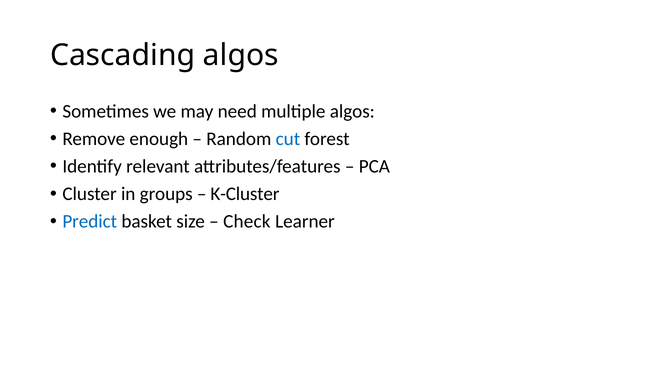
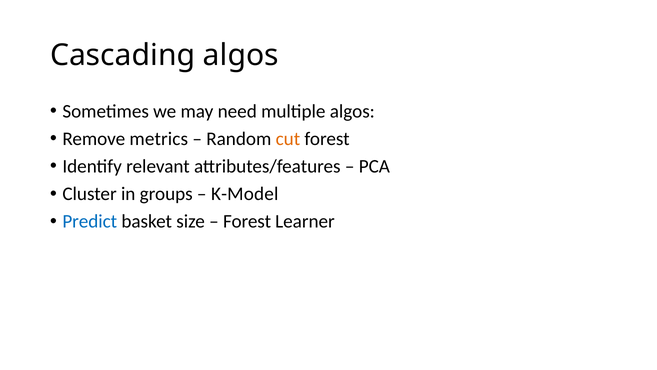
enough: enough -> metrics (159, 139)
cut colour: blue -> orange (288, 139)
K-Cluster: K-Cluster -> K-Model (245, 194)
Check: Check -> Forest (247, 221)
